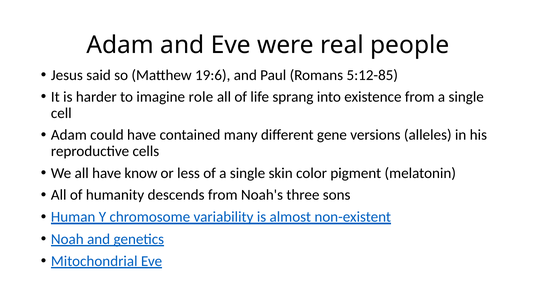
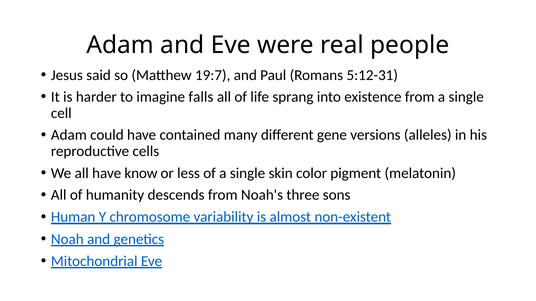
19:6: 19:6 -> 19:7 (213, 75)
5:12-85: 5:12-85 -> 5:12-31 (372, 75)
role: role -> falls (201, 97)
